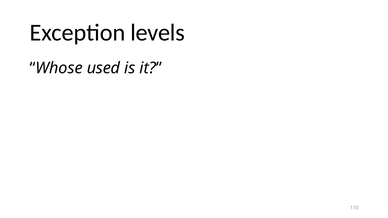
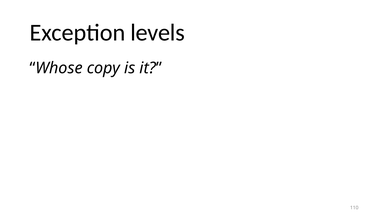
used: used -> copy (103, 68)
